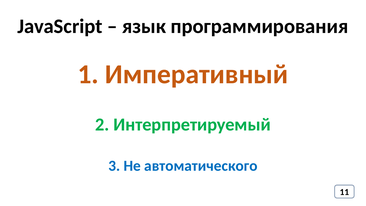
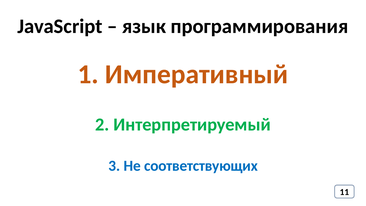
автоматического: автоматического -> соответствующих (201, 166)
